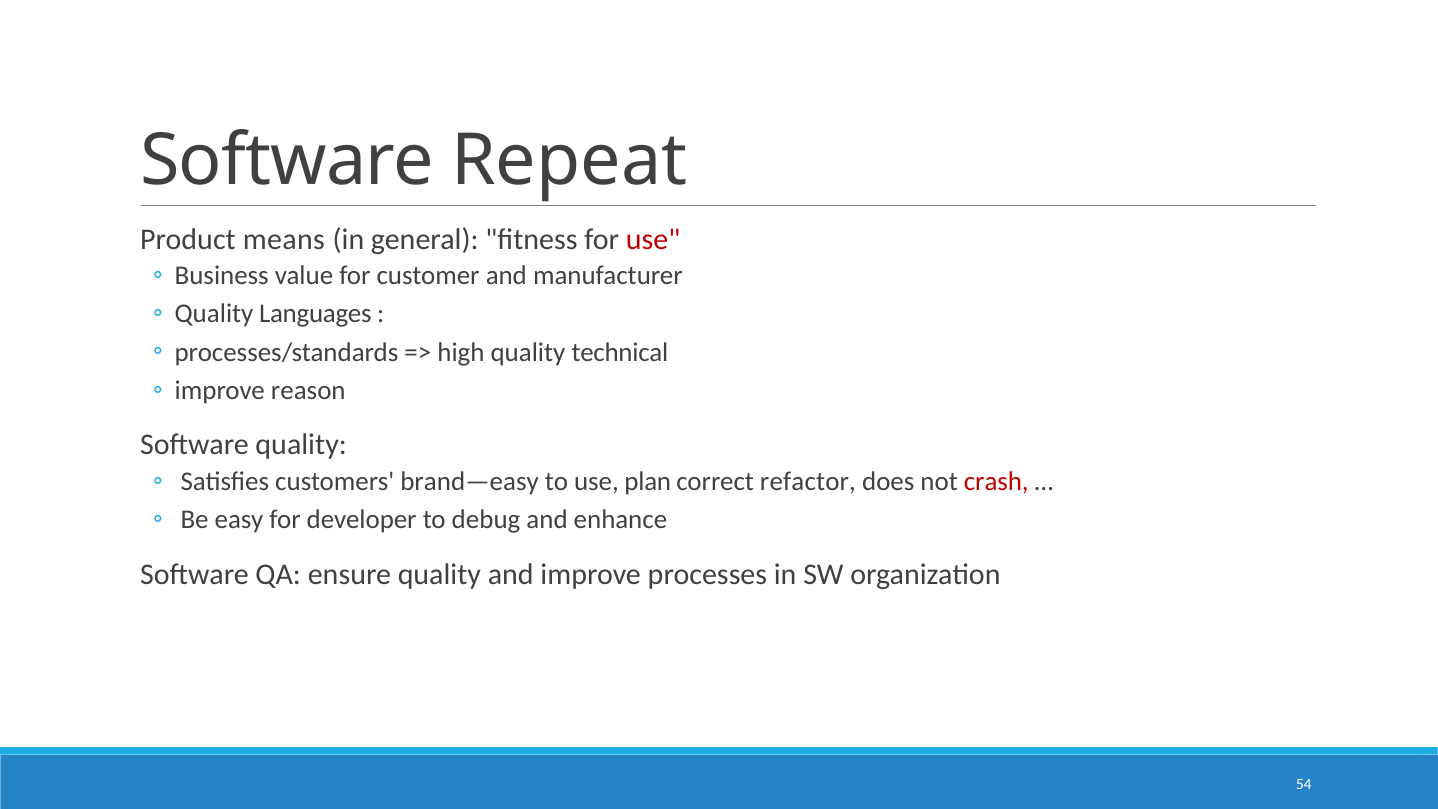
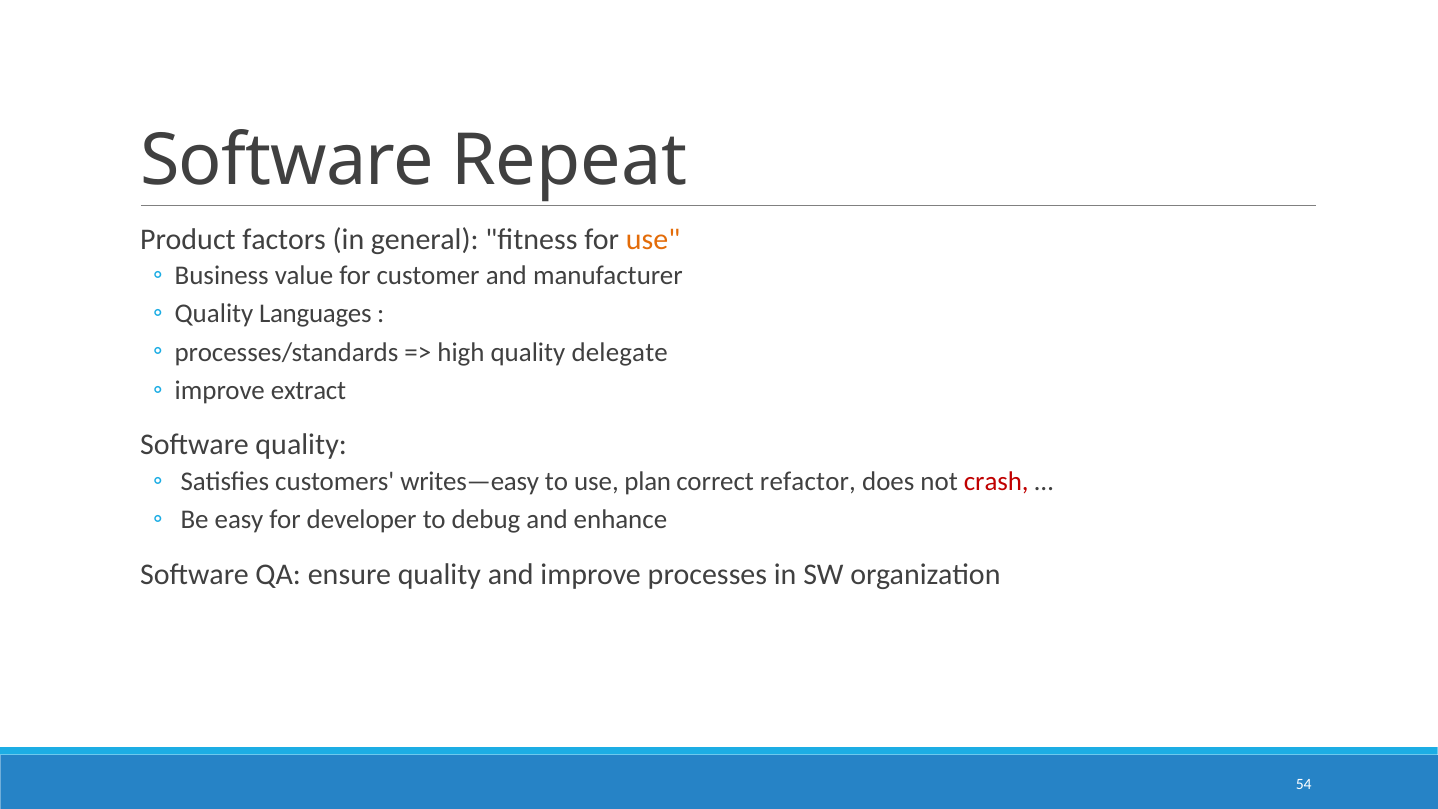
means: means -> factors (284, 239)
use colour: red -> orange (653, 239)
technical: technical -> delegate (620, 352)
reason: reason -> extract (308, 390)
brand—easy: brand—easy -> writes—easy (470, 482)
